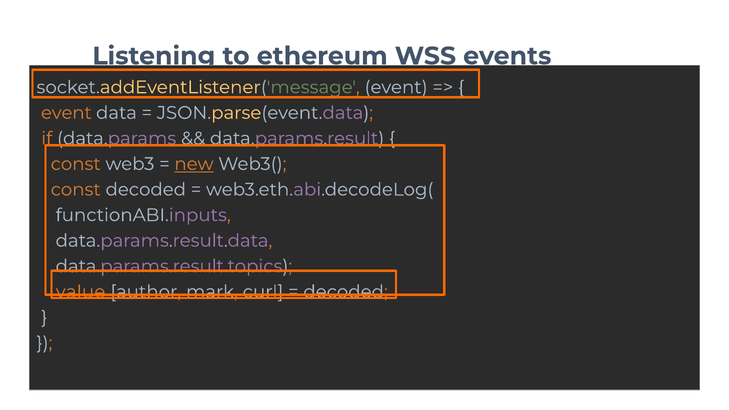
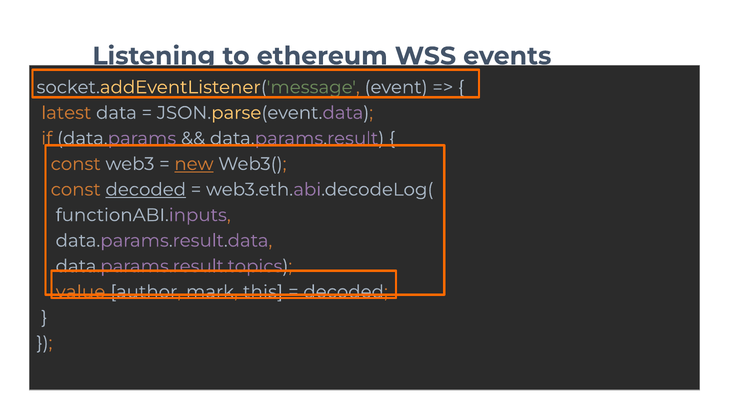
event: event -> latest (66, 113)
decoded underline: none -> present (146, 190)
curl: curl -> this (263, 292)
